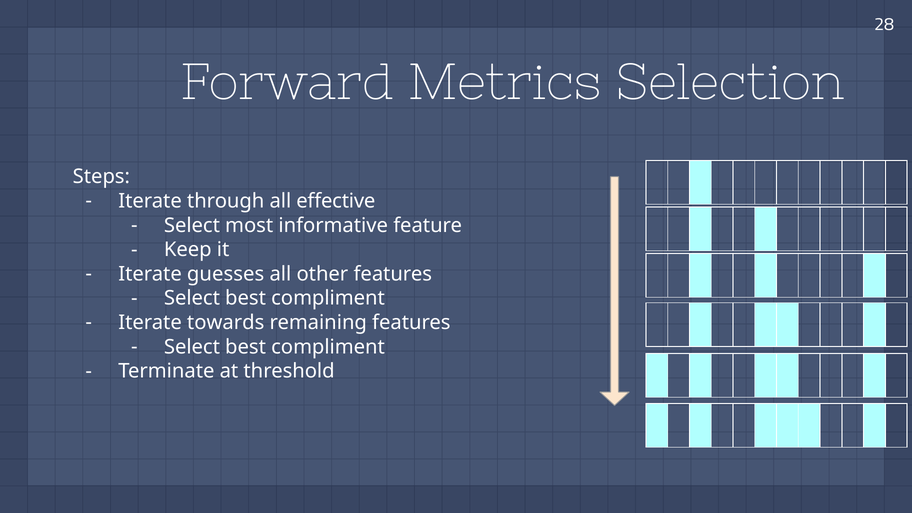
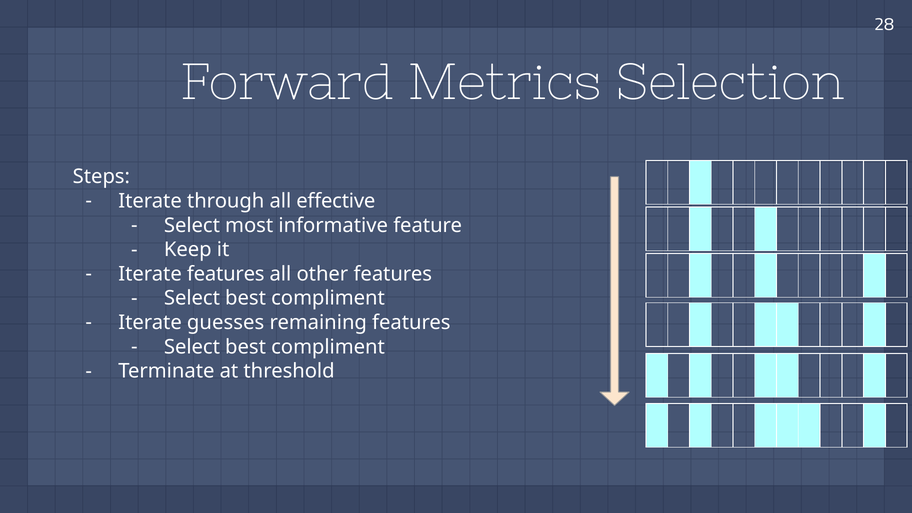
Iterate guesses: guesses -> features (226, 274)
towards: towards -> guesses (226, 323)
